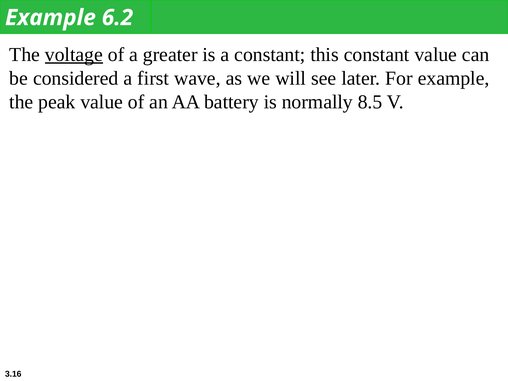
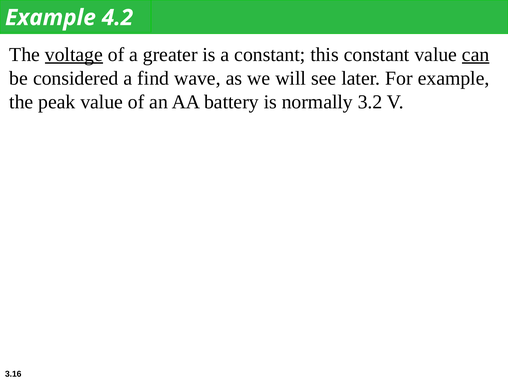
6.2: 6.2 -> 4.2 (117, 18)
can underline: none -> present (476, 54)
first: first -> find (153, 78)
8.5: 8.5 -> 3.2 (370, 102)
